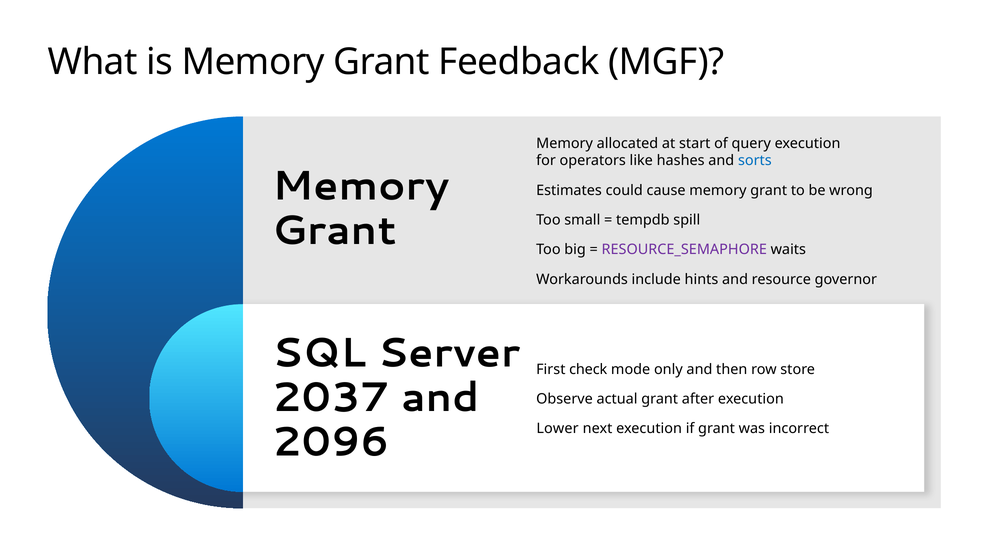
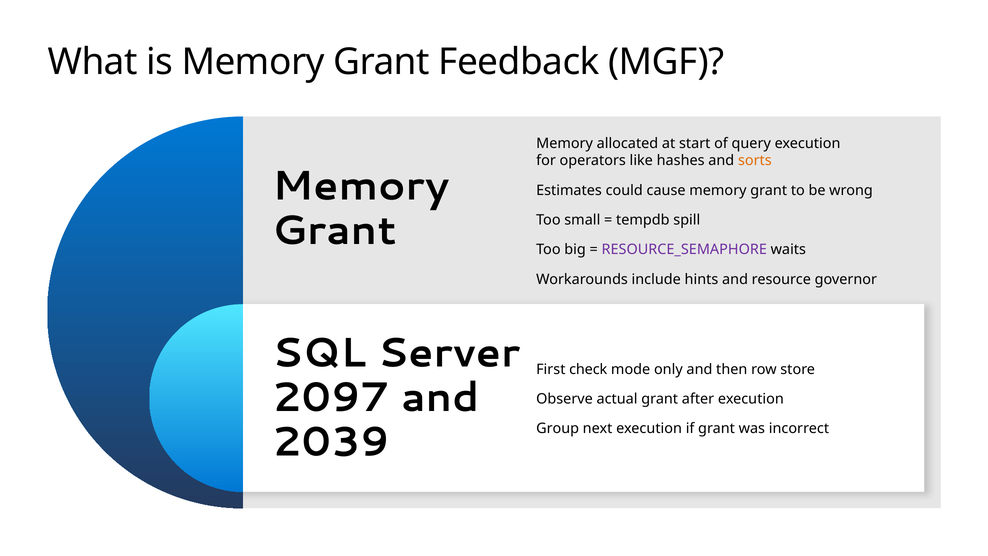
sorts colour: blue -> orange (755, 161)
2037: 2037 -> 2097 (331, 398)
Lower: Lower -> Group (558, 428)
2096: 2096 -> 2039 (331, 442)
